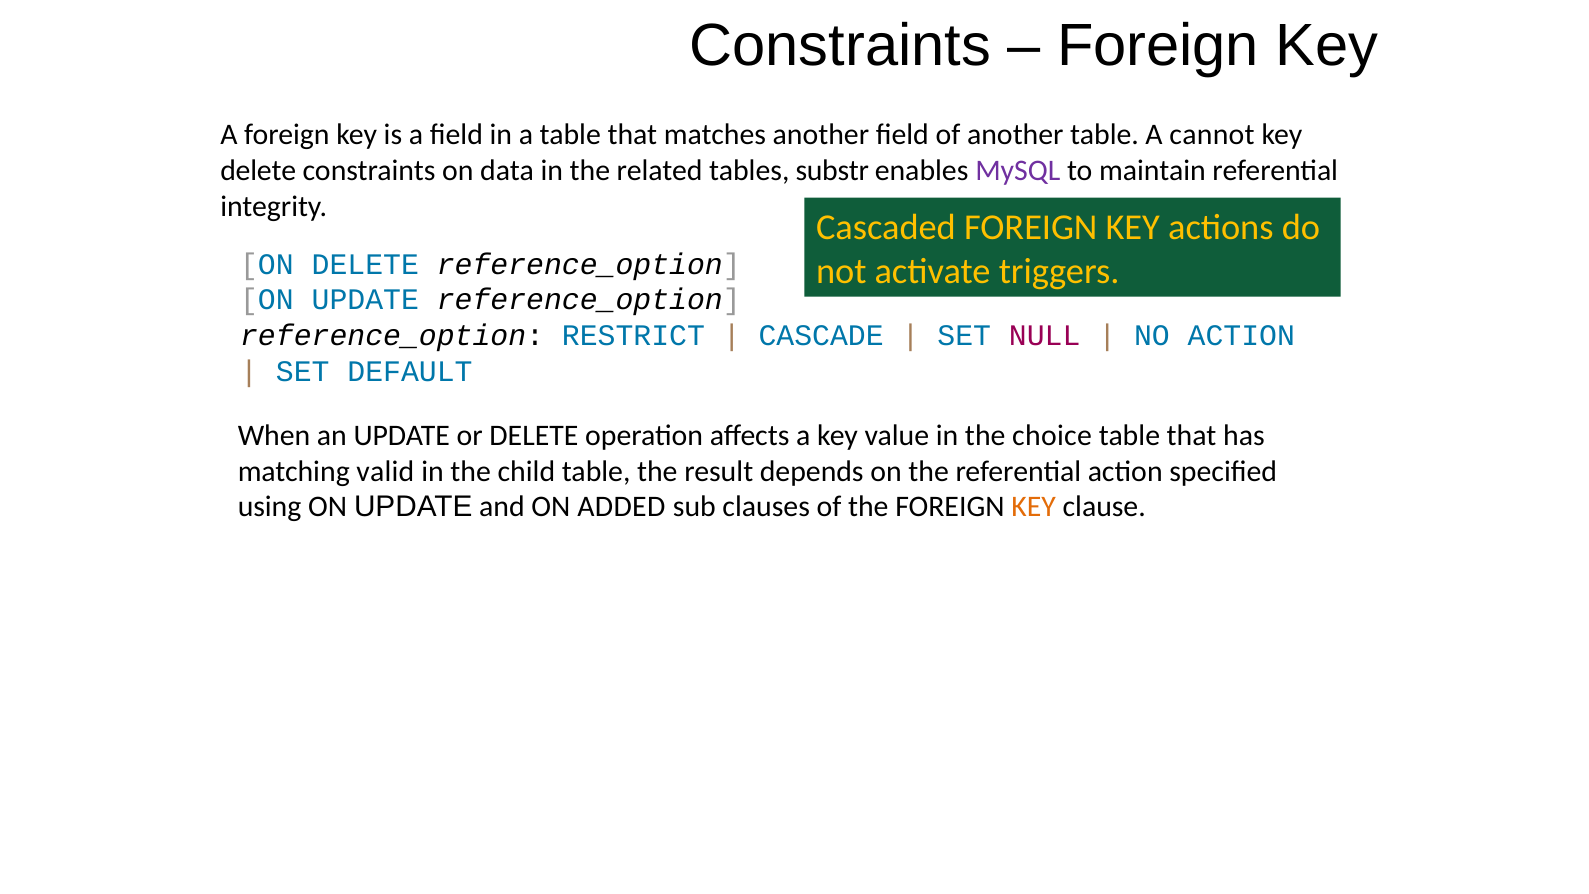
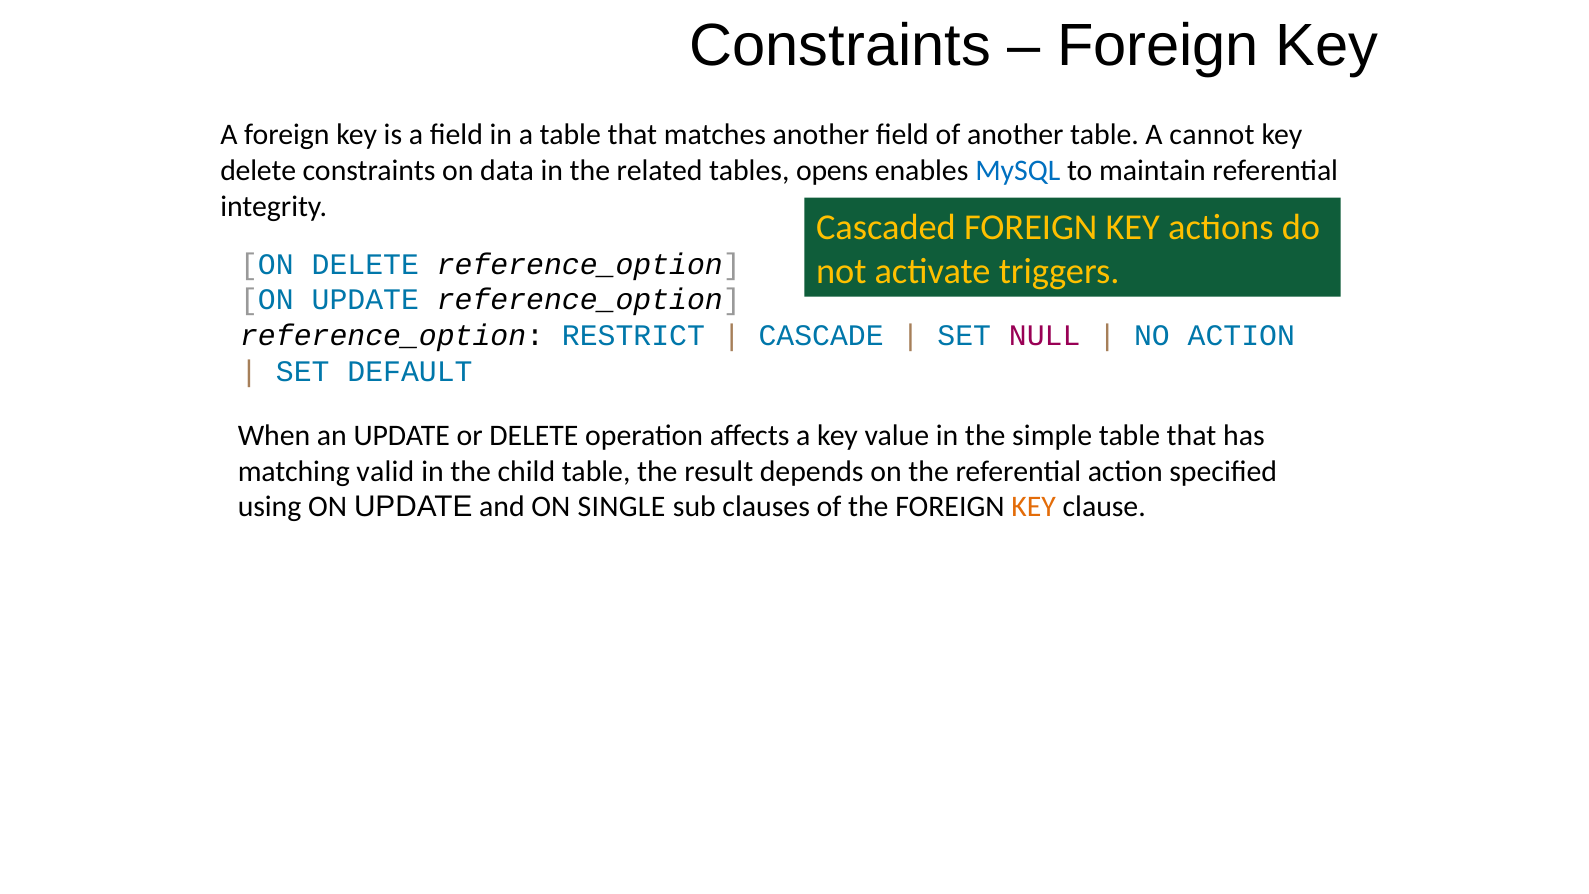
substr: substr -> opens (832, 171)
MySQL colour: purple -> blue (1018, 171)
choice: choice -> simple (1052, 435)
ADDED: ADDED -> SINGLE (621, 507)
